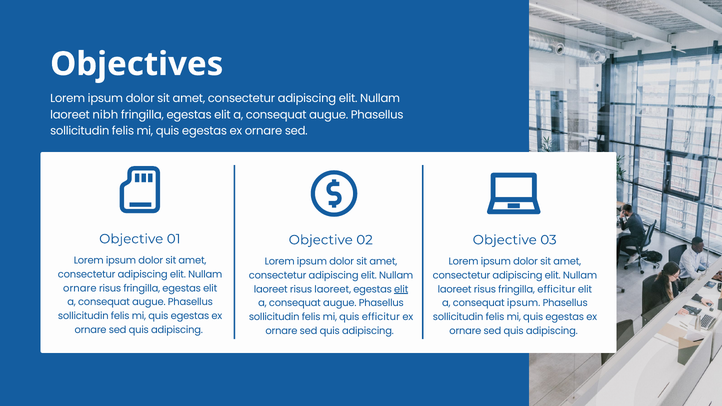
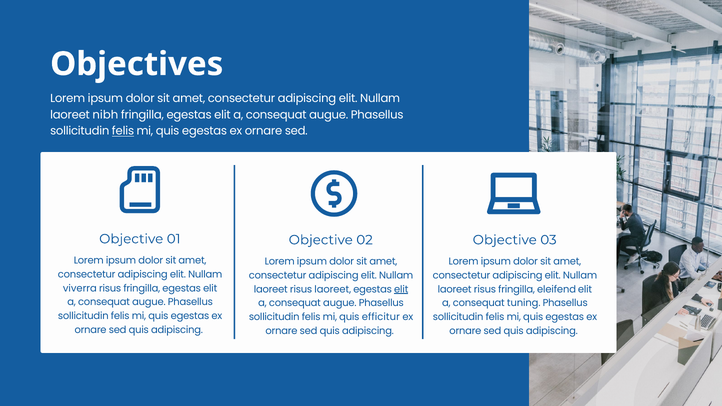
felis underline: none -> present (123, 131)
ornare: ornare -> viverra (80, 288)
fringilla efficitur: efficitur -> eleifend (557, 289)
consequat ipsum: ipsum -> tuning (524, 303)
